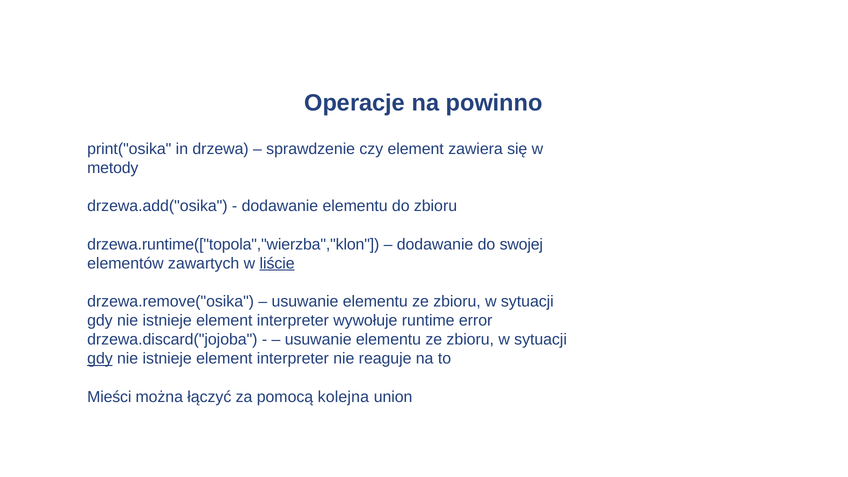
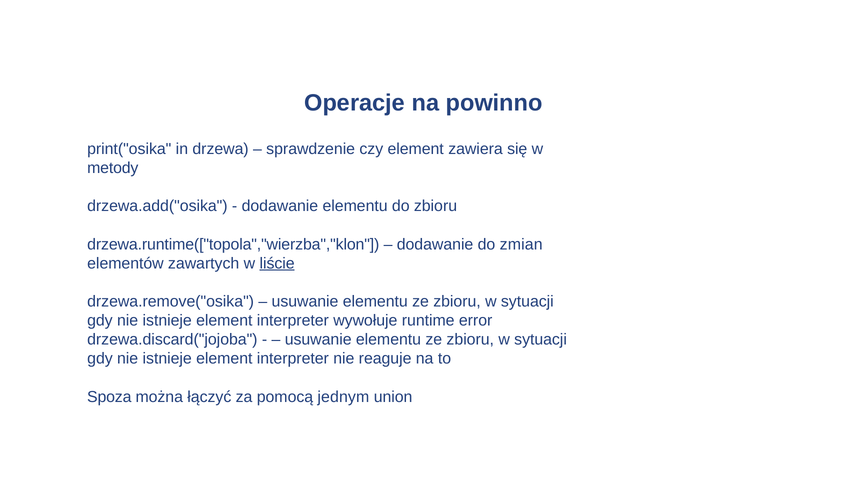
swojej: swojej -> zmian (521, 244)
gdy underline: present -> none (100, 359)
Mieści: Mieści -> Spoza (109, 397)
kolejna: kolejna -> jednym (343, 397)
